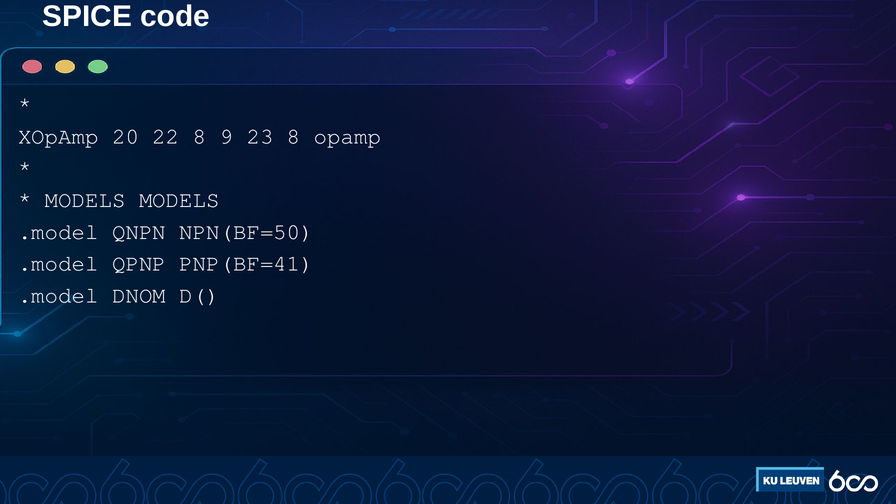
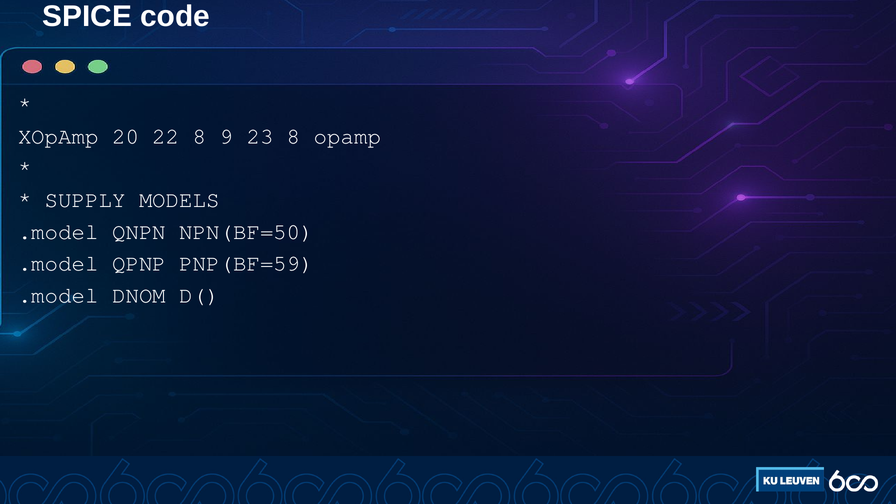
MODELS: MODELS -> SUPPLY (85, 200)
PNP(BF=41: PNP(BF=41 -> PNP(BF=59 (247, 263)
